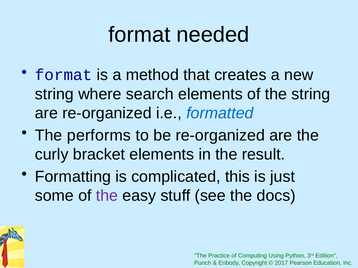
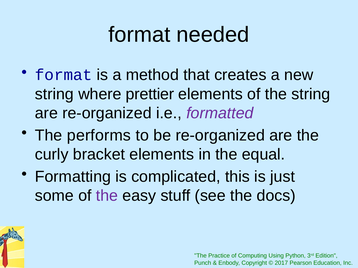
search: search -> prettier (150, 94)
formatted colour: blue -> purple (220, 113)
result: result -> equal (263, 155)
